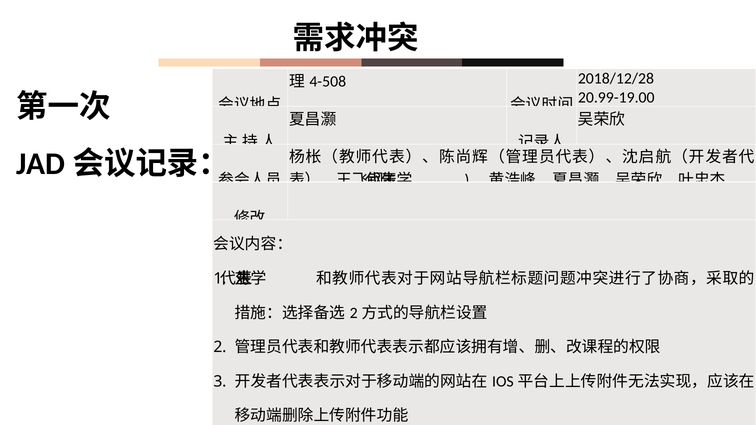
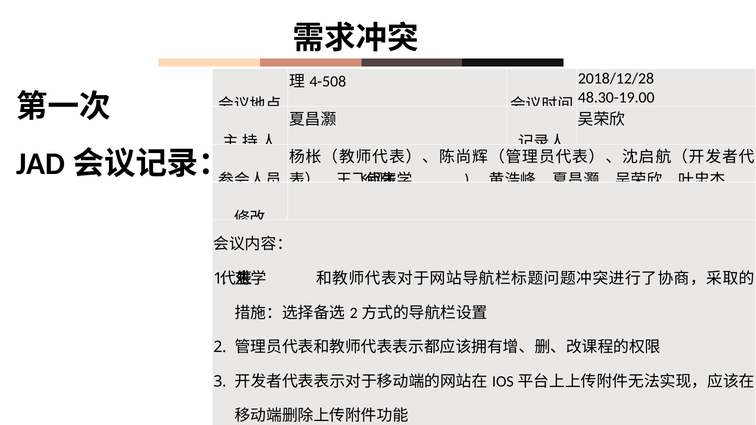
20.99-19.00: 20.99-19.00 -> 48.30-19.00 (616, 98)
